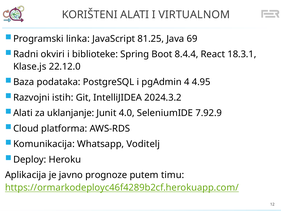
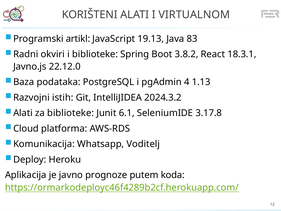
linka: linka -> artikl (78, 39)
81.25: 81.25 -> 19.13 (151, 39)
69: 69 -> 83 (192, 39)
8.4.4: 8.4.4 -> 3.8.2 (187, 54)
Klase.js: Klase.js -> Javno.js (30, 67)
4.95: 4.95 -> 1.13 (201, 82)
za uklanjanje: uklanjanje -> biblioteke (71, 113)
4.0: 4.0 -> 6.1 (127, 113)
7.92.9: 7.92.9 -> 3.17.8 (209, 113)
timu: timu -> koda (173, 175)
